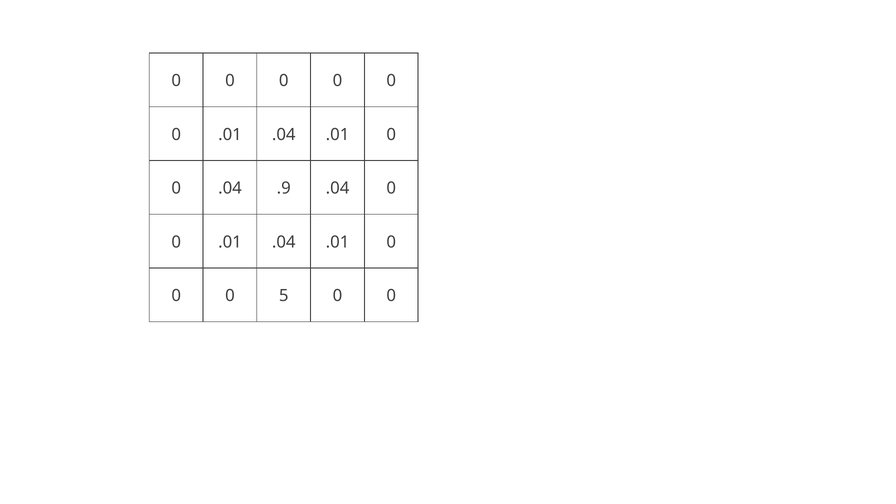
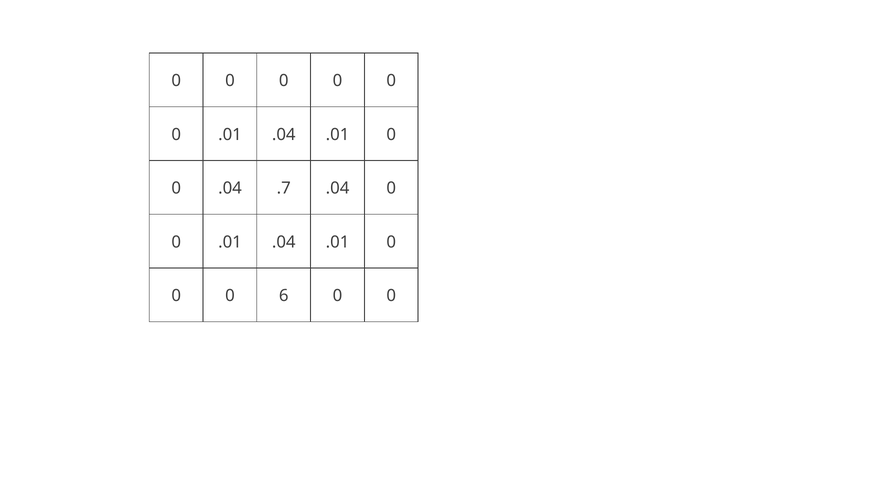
.9: .9 -> .7 (284, 188)
5: 5 -> 6 (284, 296)
